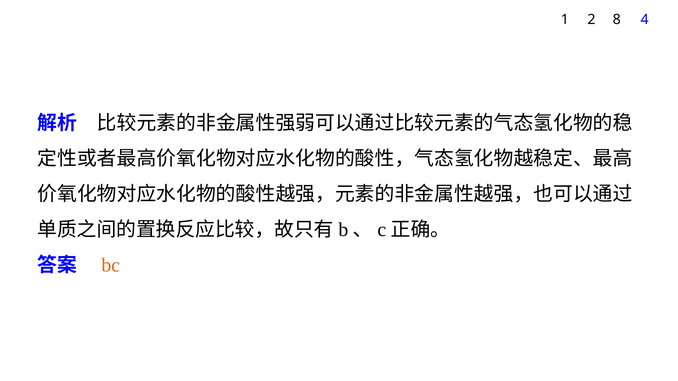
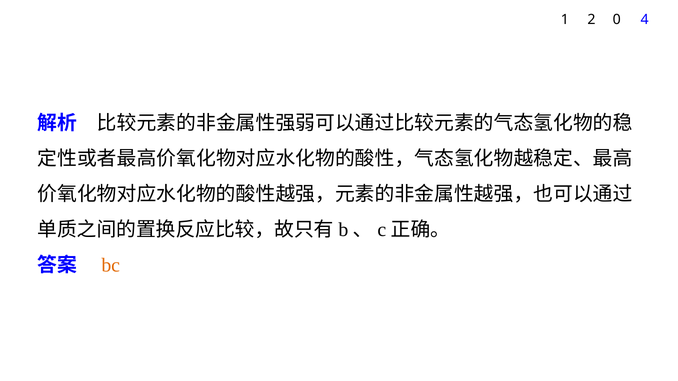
8: 8 -> 0 (617, 20)
